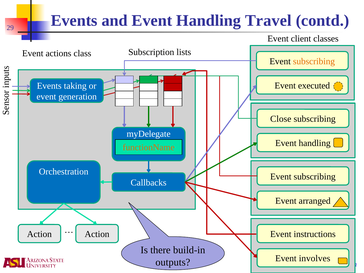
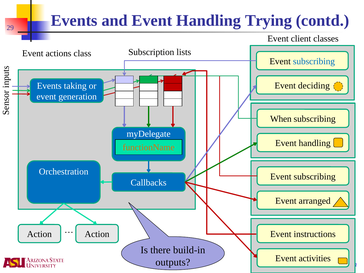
Travel: Travel -> Trying (268, 20)
subscribing colour: orange -> blue (314, 61)
executed: executed -> deciding (314, 86)
Close: Close -> When (281, 119)
involves: involves -> activities (315, 258)
